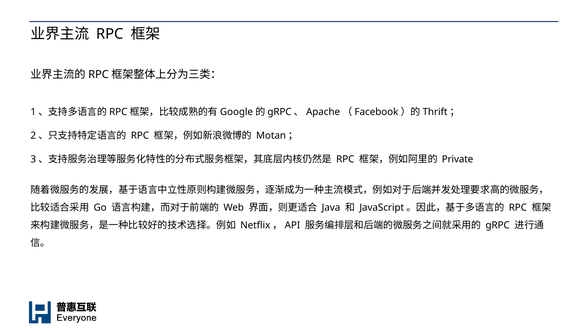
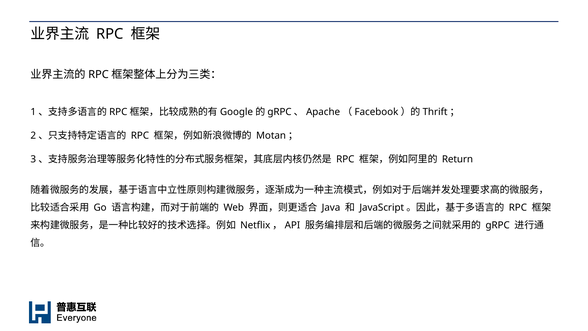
Private: Private -> Return (457, 159)
